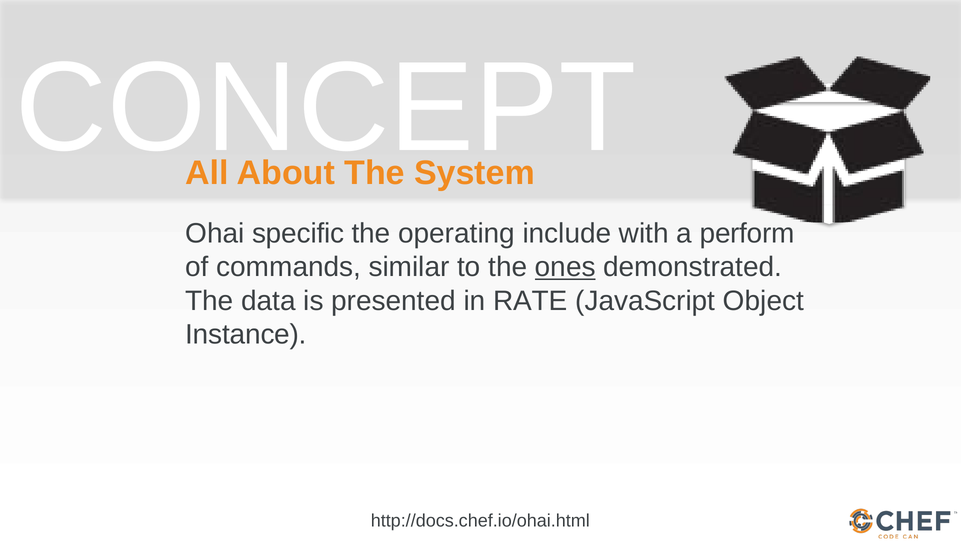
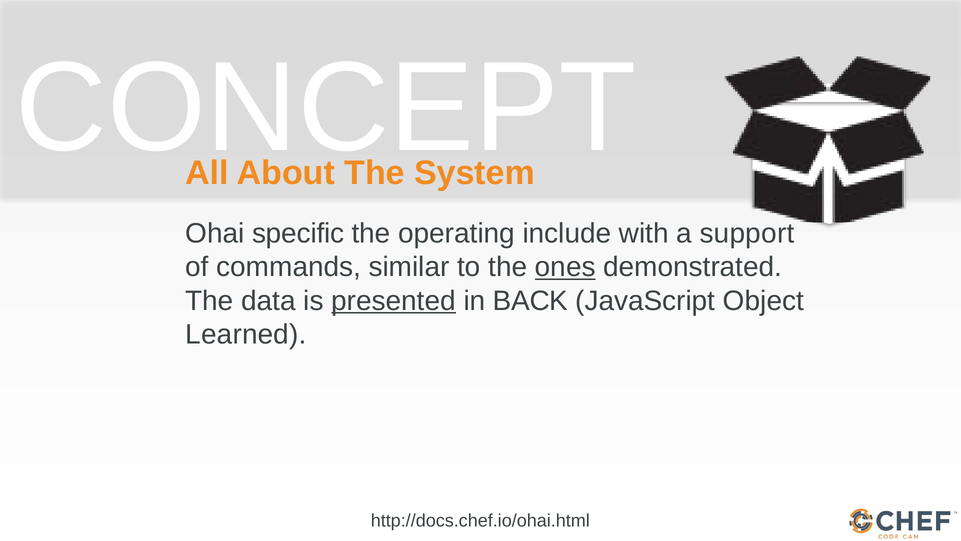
perform: perform -> support (747, 233)
presented underline: none -> present (394, 301)
RATE: RATE -> BACK (530, 301)
Instance: Instance -> Learned (246, 334)
